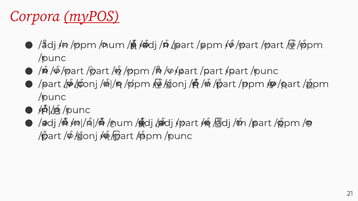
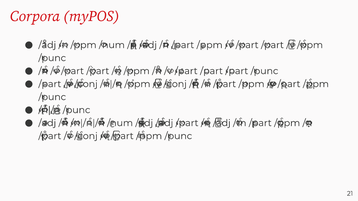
myPOS underline: present -> none (92, 16)
